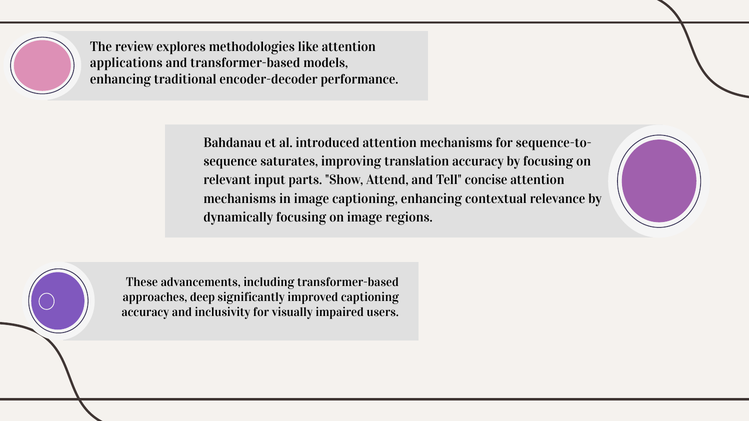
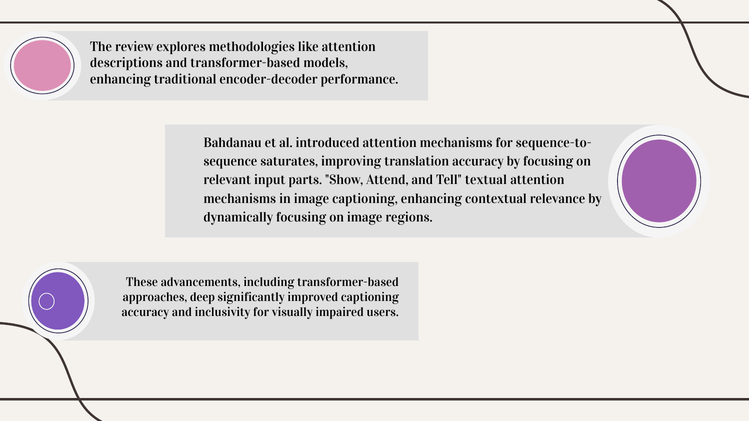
applications: applications -> descriptions (126, 63)
concise: concise -> textual (486, 180)
